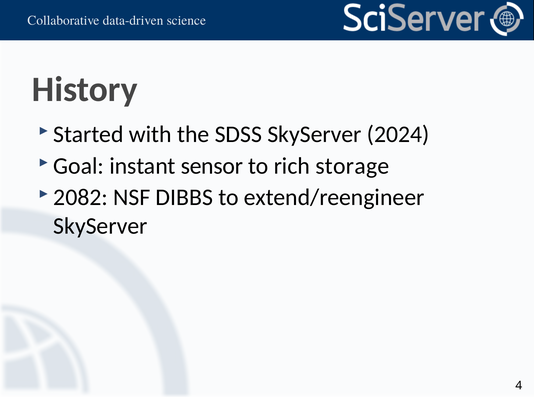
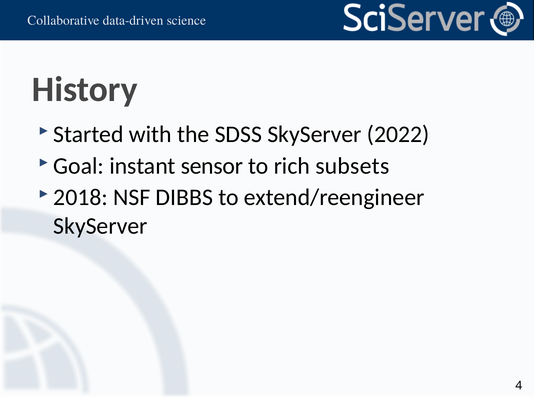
2024: 2024 -> 2022 (398, 134)
storage: storage -> subsets (352, 166)
2082: 2082 -> 2018 (81, 197)
